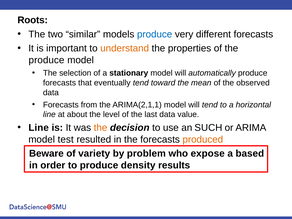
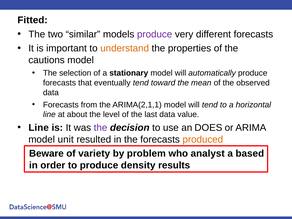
Roots: Roots -> Fitted (33, 20)
produce colour: blue -> purple (155, 34)
produce: produce -> cautions (47, 60)
the colour: orange -> purple (101, 128)
SUCH: SUCH -> DOES (208, 128)
test: test -> unit (66, 139)
expose: expose -> analyst (208, 154)
